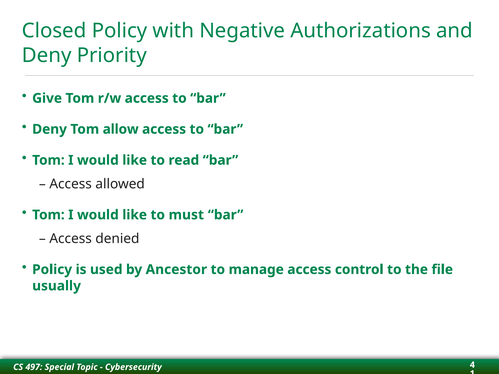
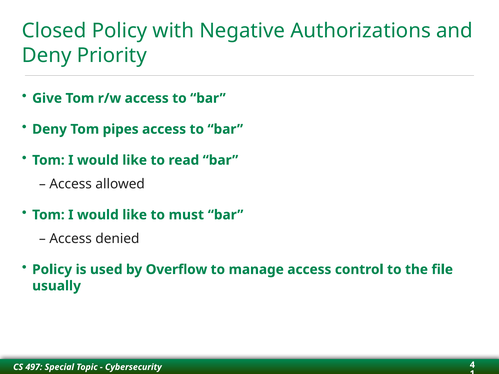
allow: allow -> pipes (121, 129)
Ancestor: Ancestor -> Overflow (176, 270)
